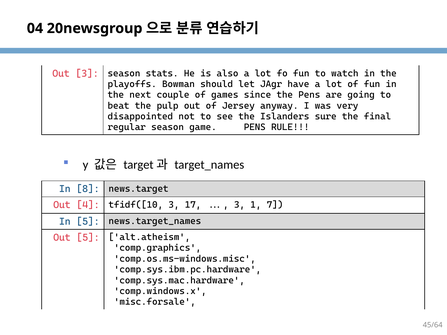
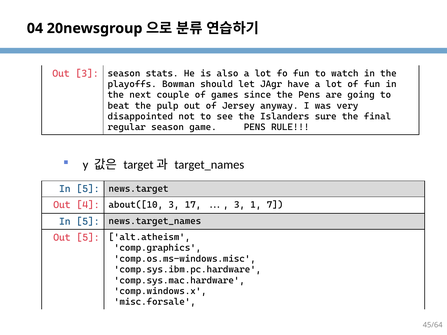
8: 8 -> 5 (88, 189)
tfidf([10: tfidf([10 -> about([10 (136, 205)
